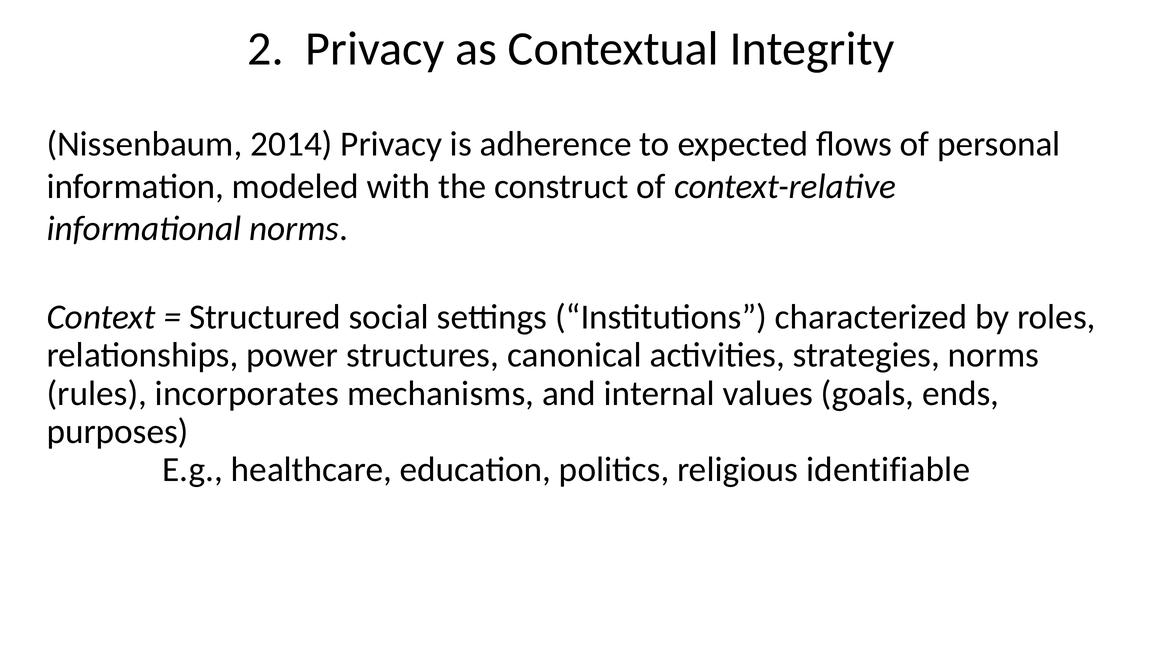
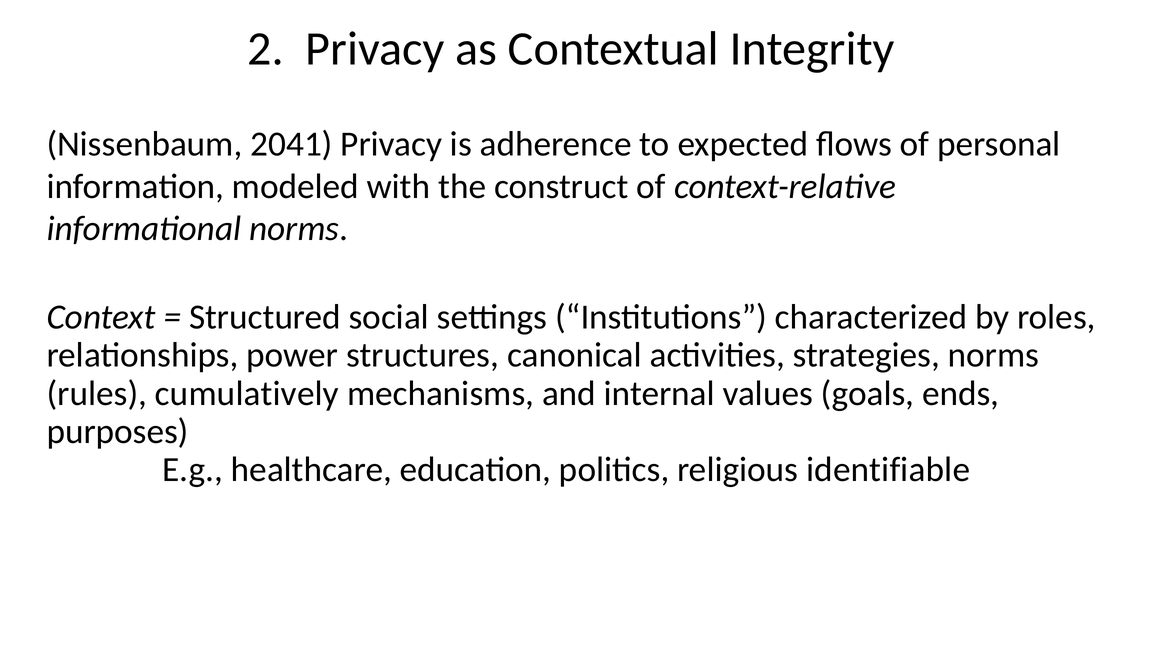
2014: 2014 -> 2041 (291, 144)
incorporates: incorporates -> cumulatively (247, 394)
